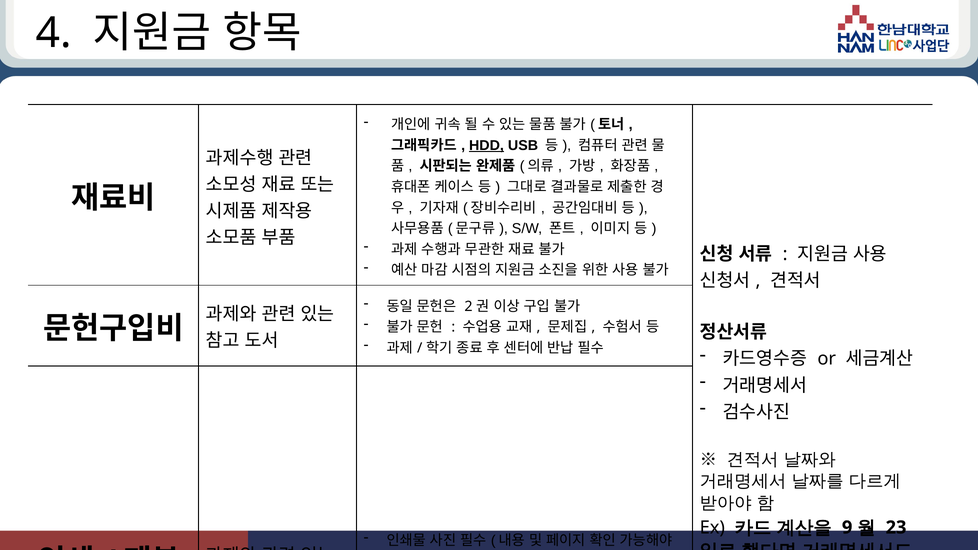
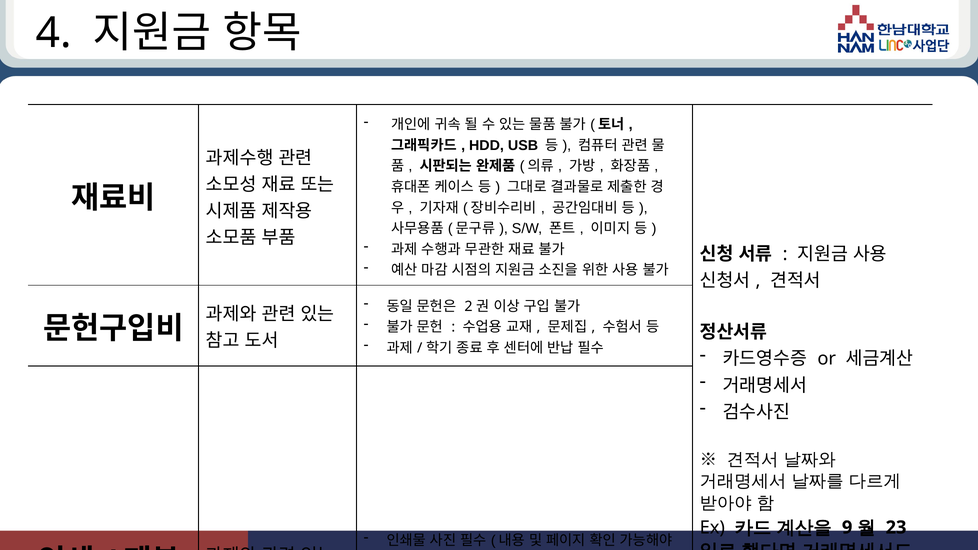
HDD underline: present -> none (487, 145)
